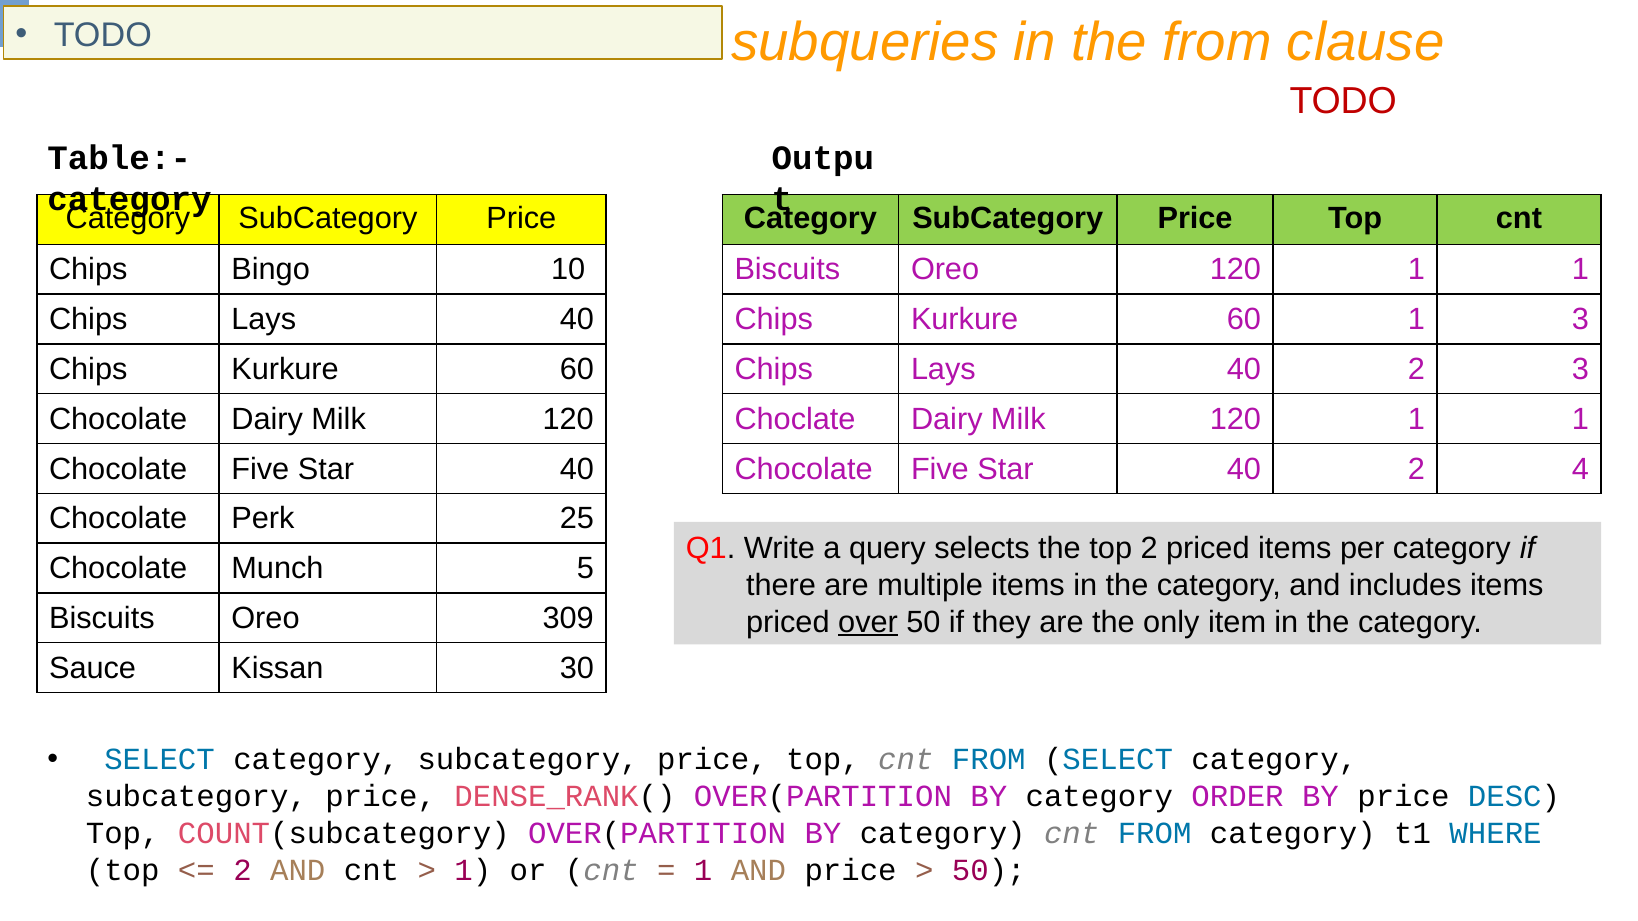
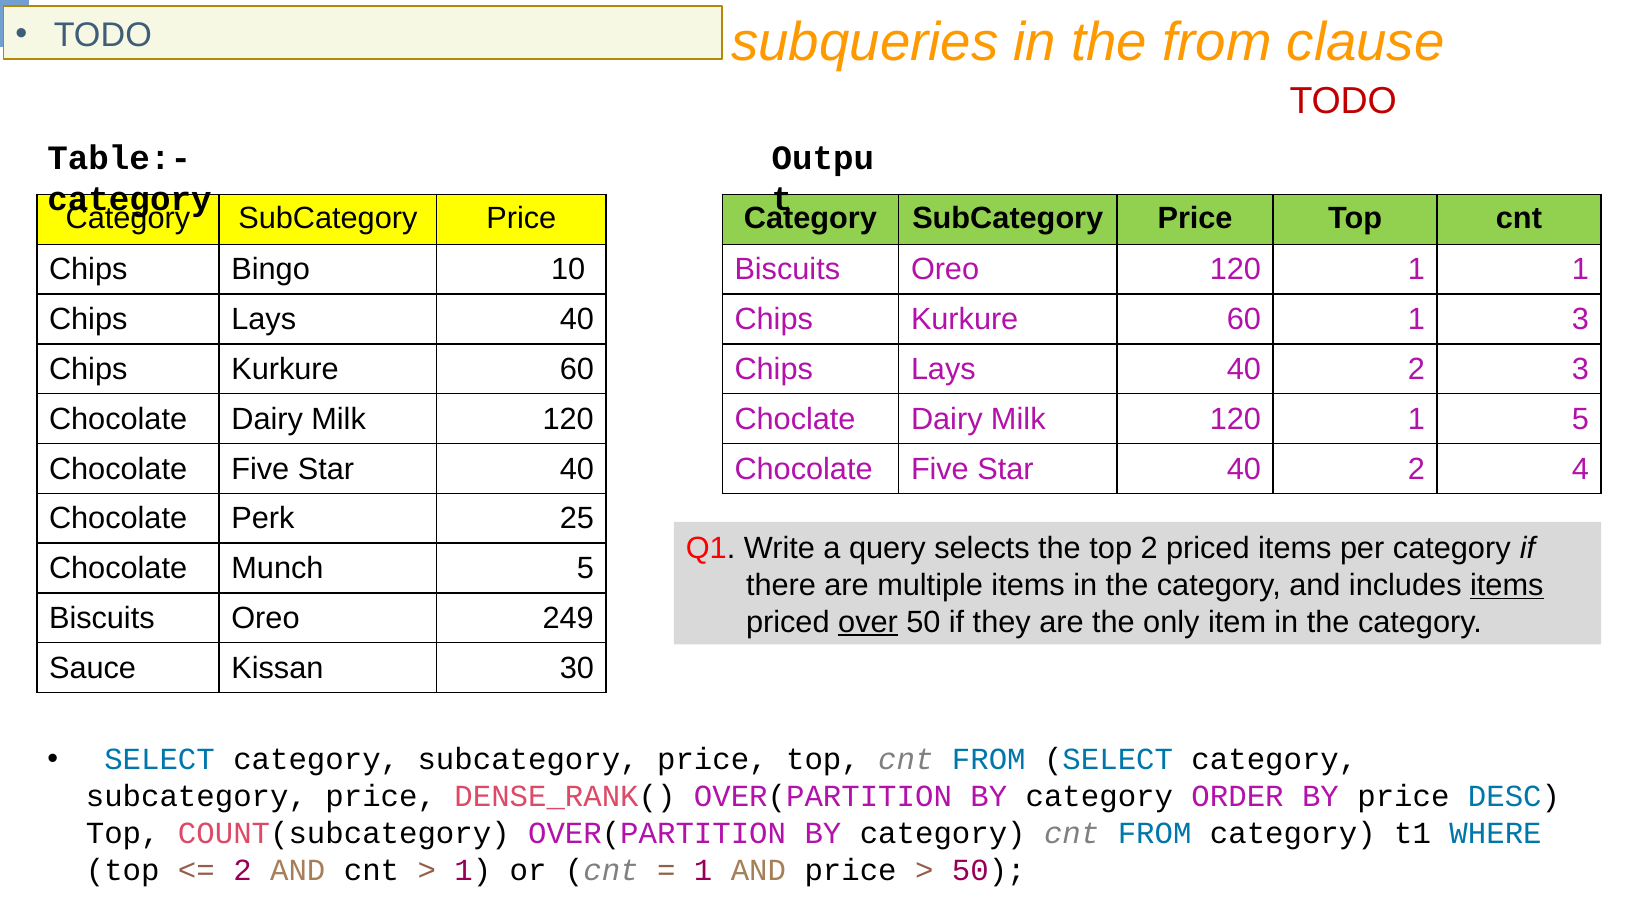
Milk 120 1 1: 1 -> 5 (1580, 419)
items underline: none -> present (1507, 586)
309: 309 -> 249 (568, 619)
